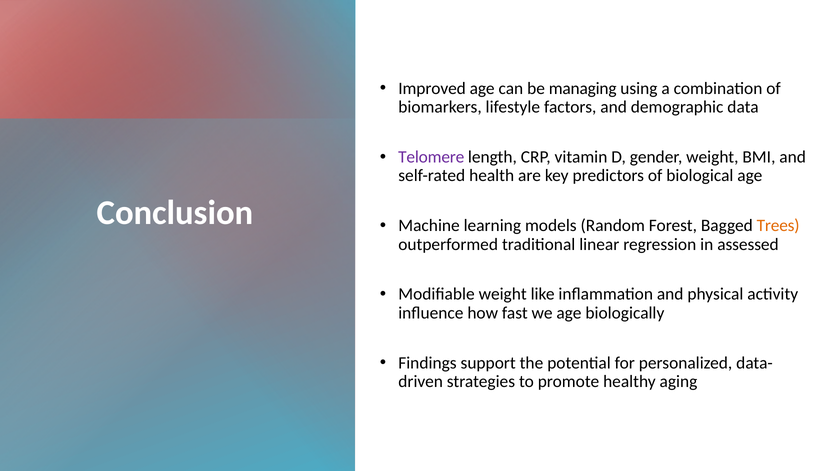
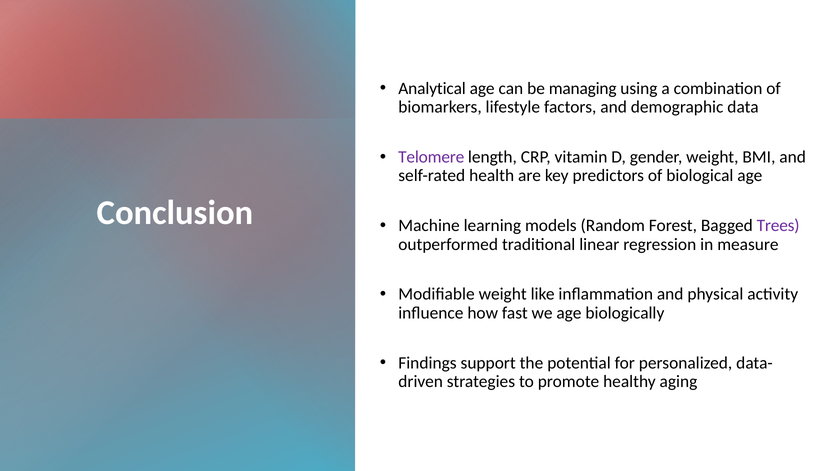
Improved: Improved -> Analytical (432, 88)
Trees colour: orange -> purple (778, 225)
assessed: assessed -> measure (748, 244)
